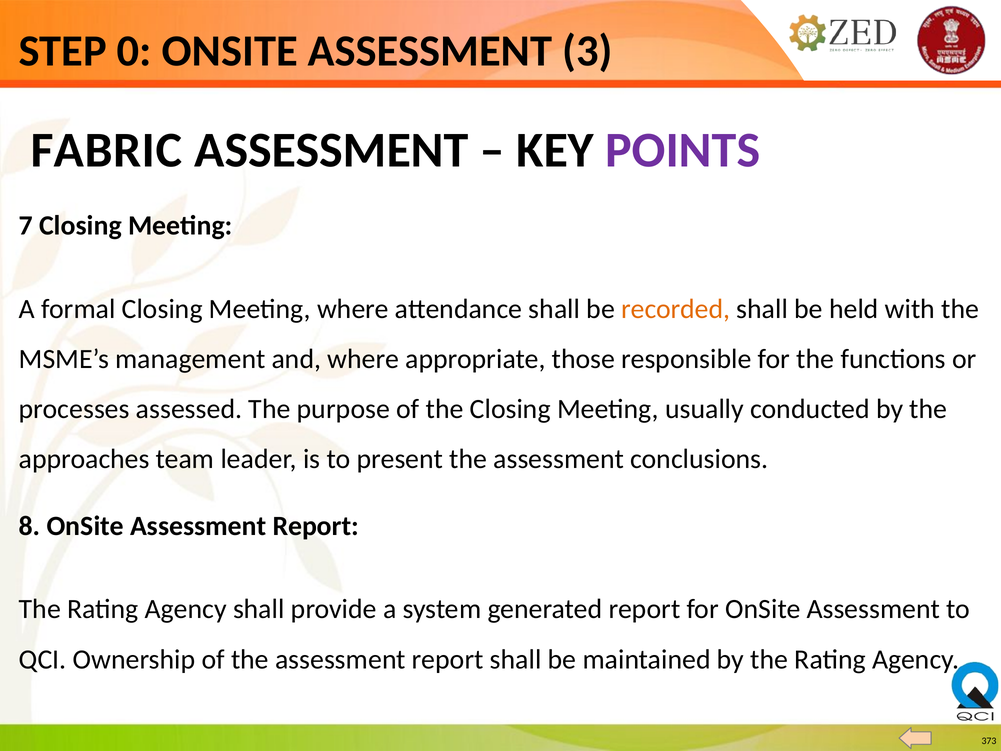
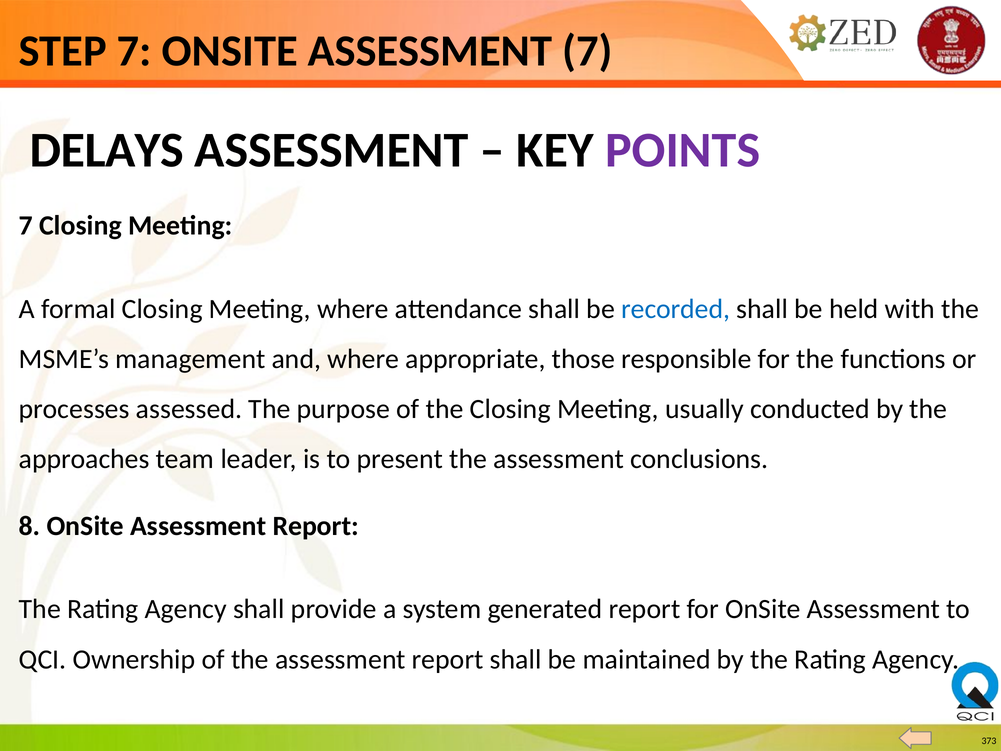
STEP 0: 0 -> 7 (134, 51)
ASSESSMENT 3: 3 -> 7 (587, 51)
FABRIC: FABRIC -> DELAYS (107, 150)
recorded colour: orange -> blue (676, 309)
